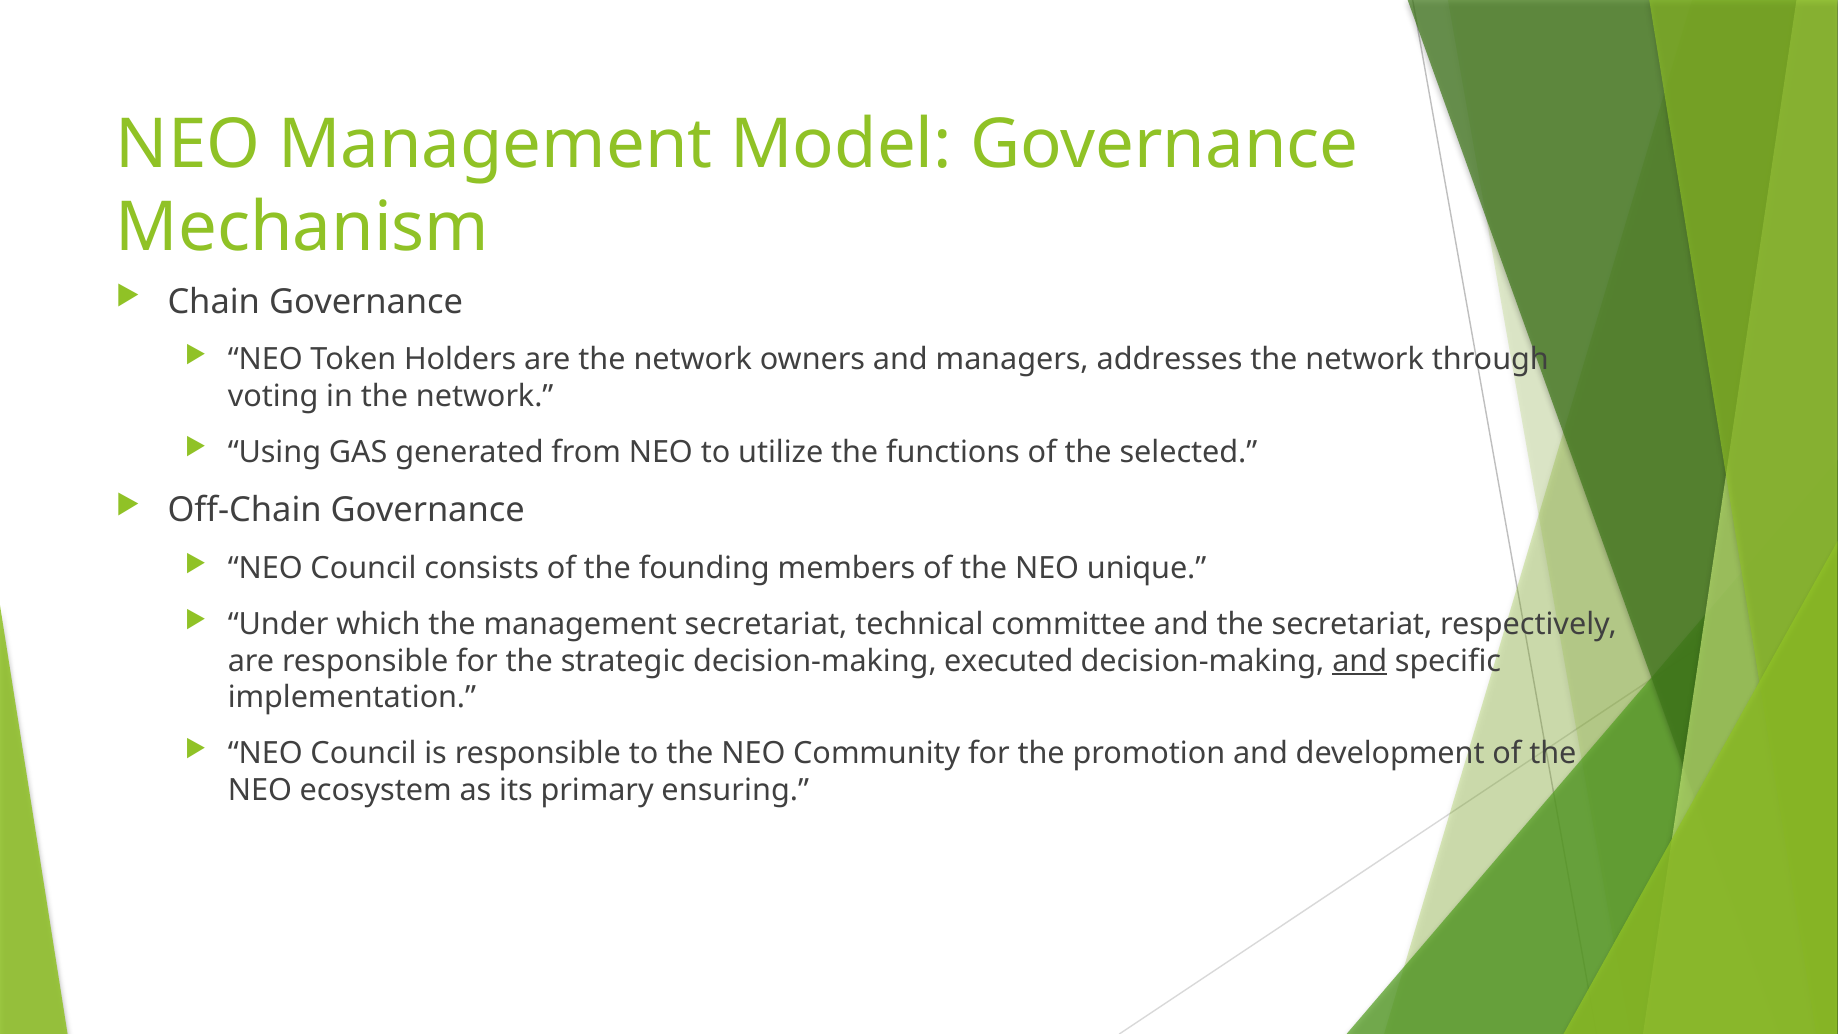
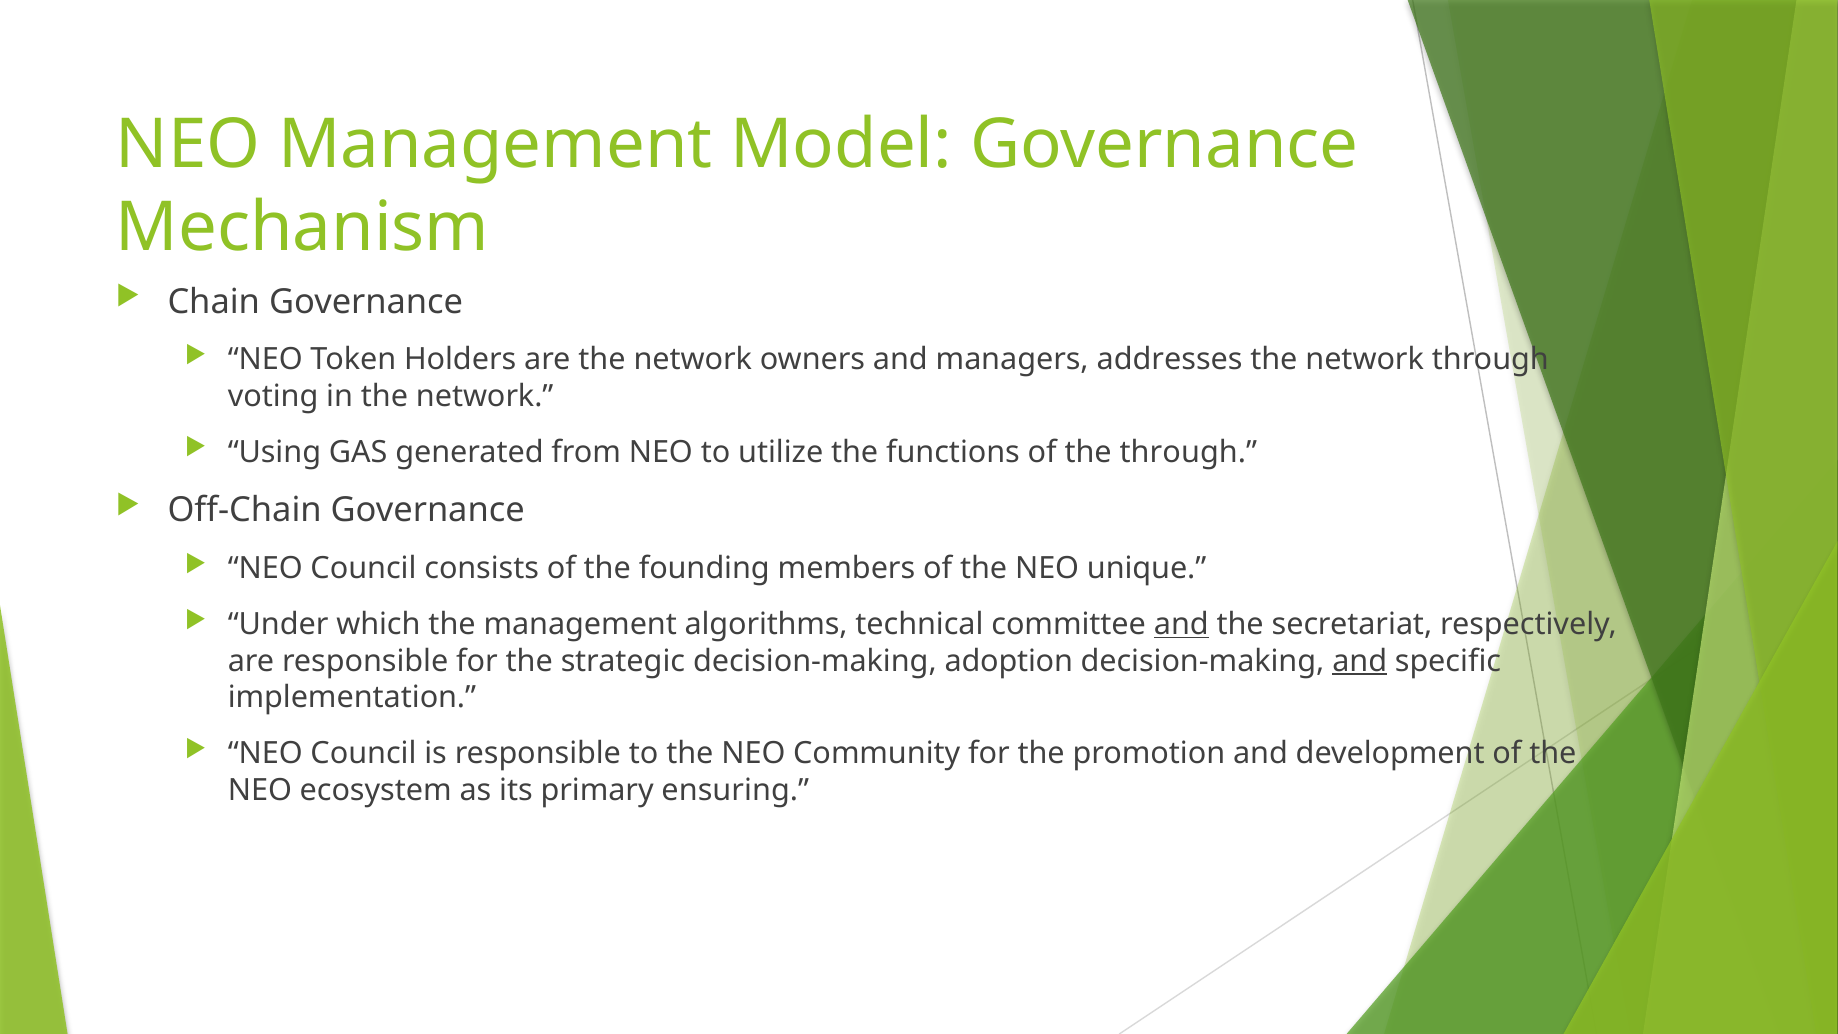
the selected: selected -> through (1188, 452)
management secretariat: secretariat -> algorithms (766, 624)
and underline: none -> present (1181, 624)
executed: executed -> adoption (1009, 661)
